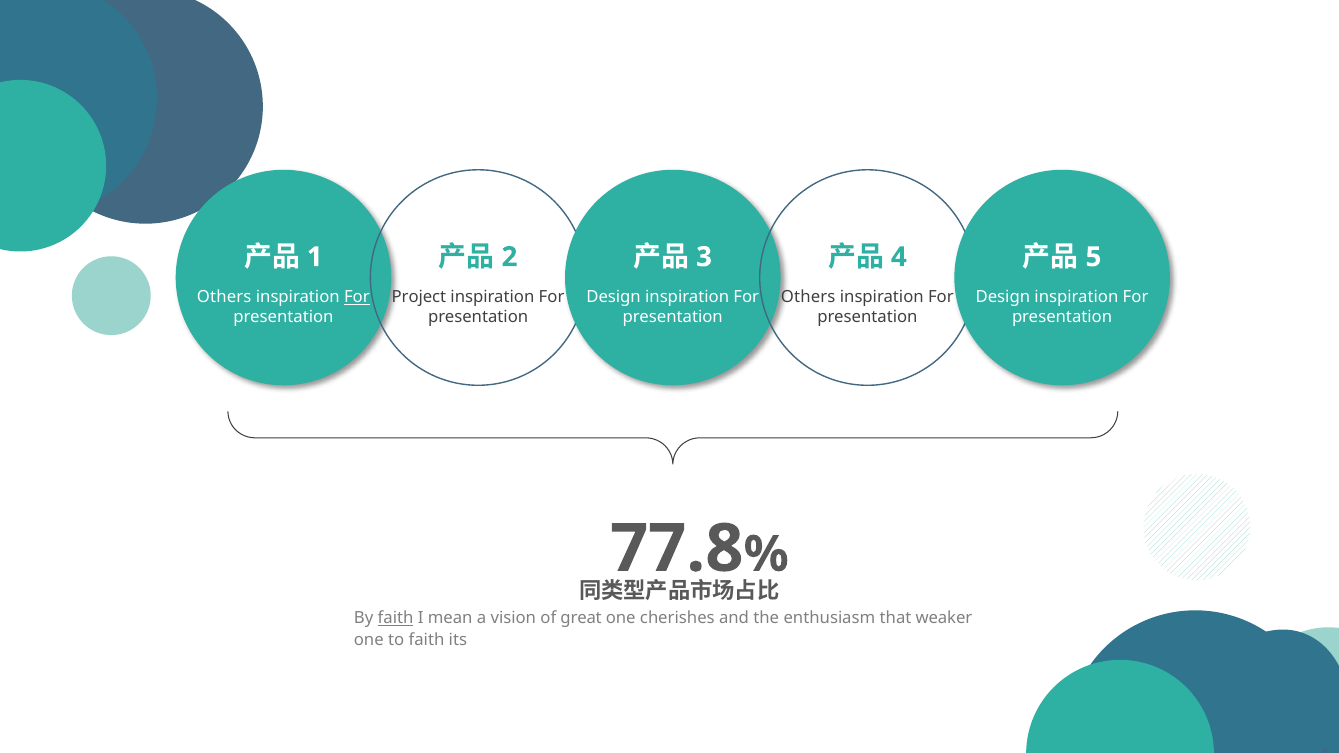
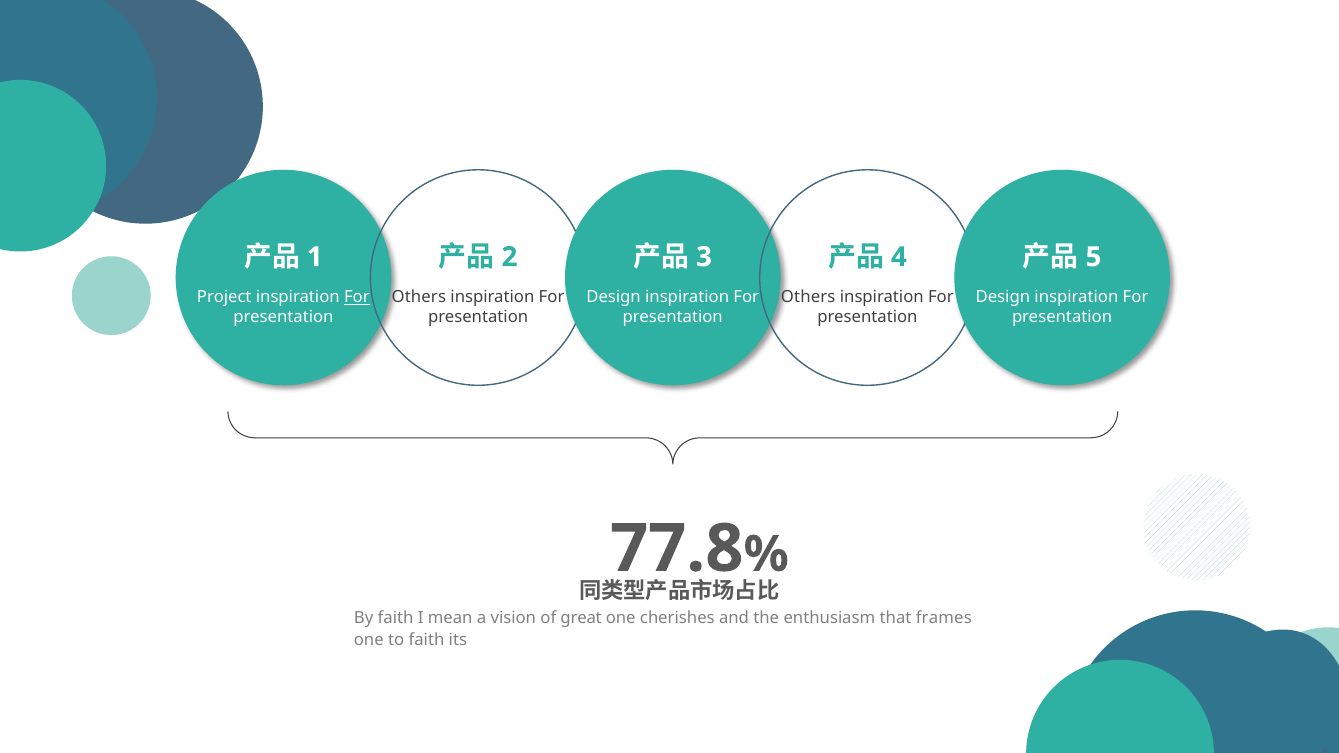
Others: Others -> Project (224, 297)
Project: Project -> Others (419, 297)
faith underline: present -> none (396, 618)
weaker: weaker -> frames (944, 618)
